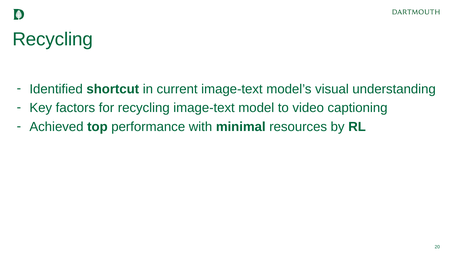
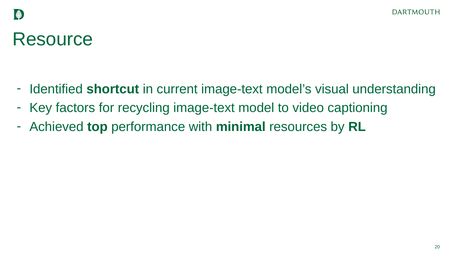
Recycling: Recycling -> Resource (53, 39)
